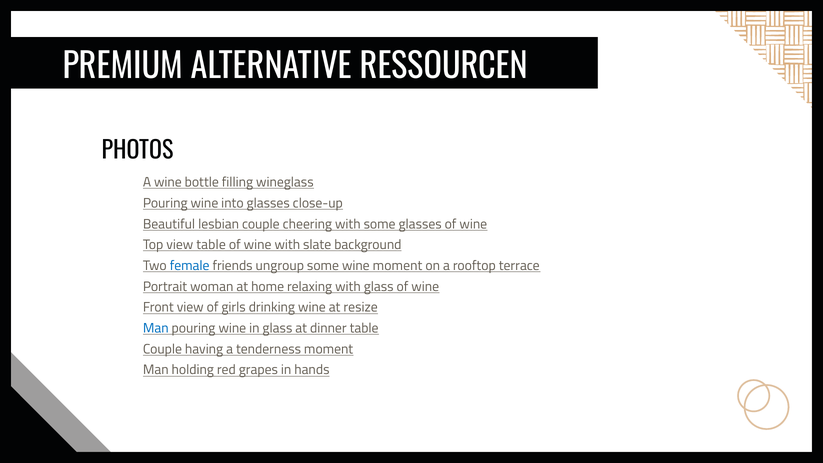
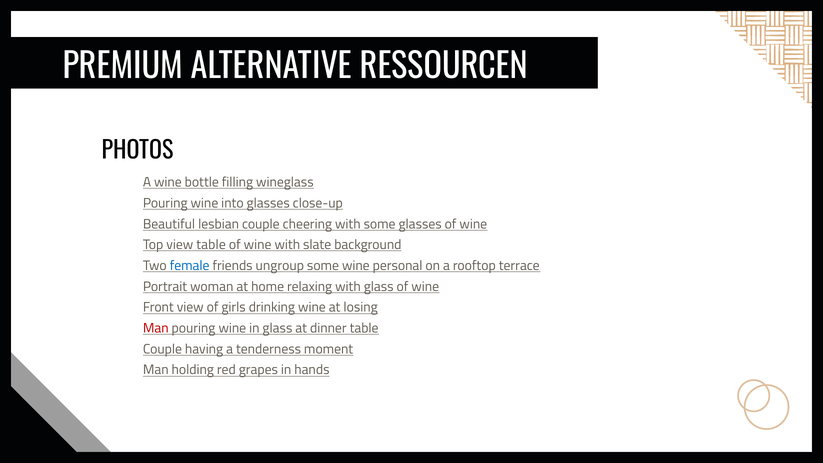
wine moment: moment -> personal (398, 266)
resize: resize -> losing (361, 307)
Man colour: blue -> red (156, 328)
